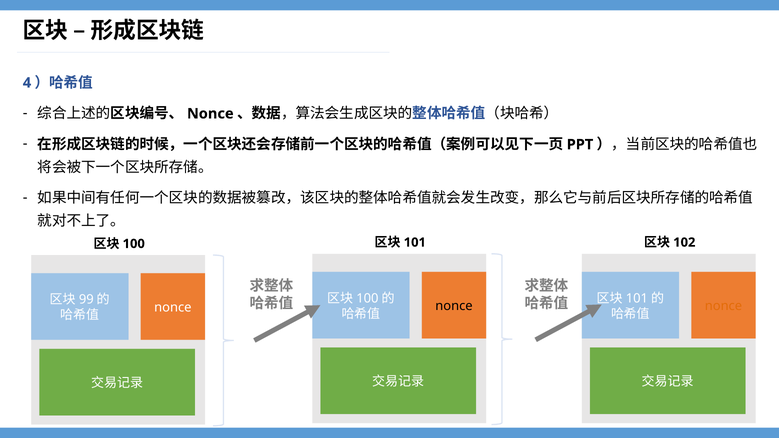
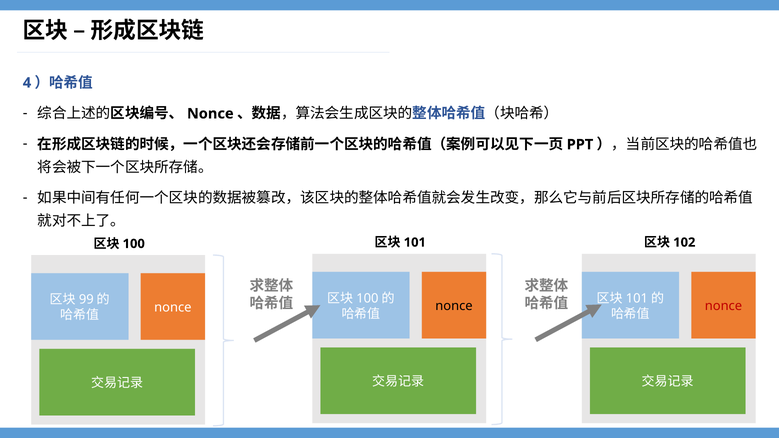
nonce colour: orange -> red (723, 306)
